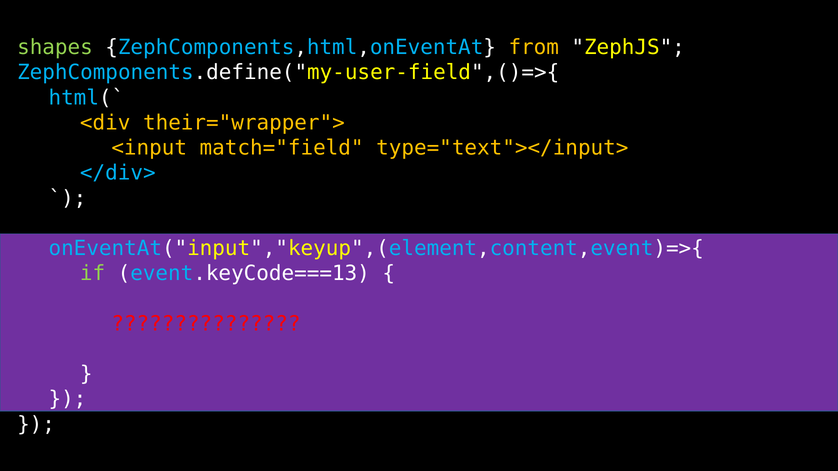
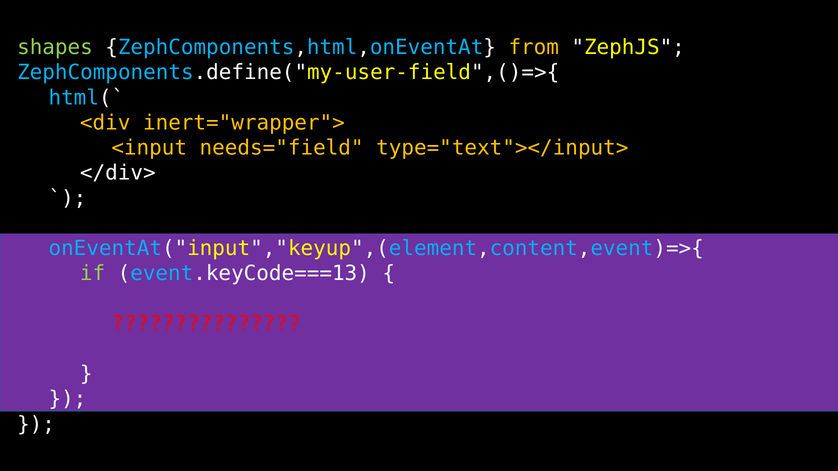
their="wrapper">: their="wrapper"> -> inert="wrapper"> (244, 123)
match="field: match="field -> needs="field (282, 148)
</div> colour: light blue -> white (118, 173)
